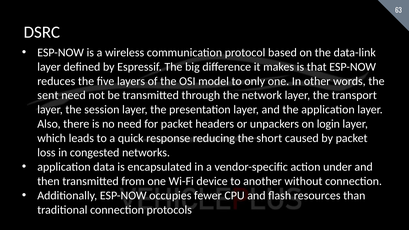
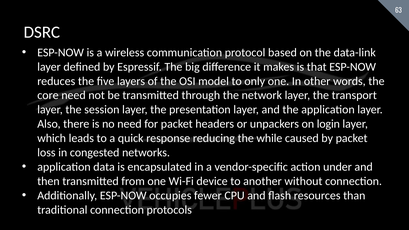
sent: sent -> core (48, 95)
short: short -> while (269, 138)
